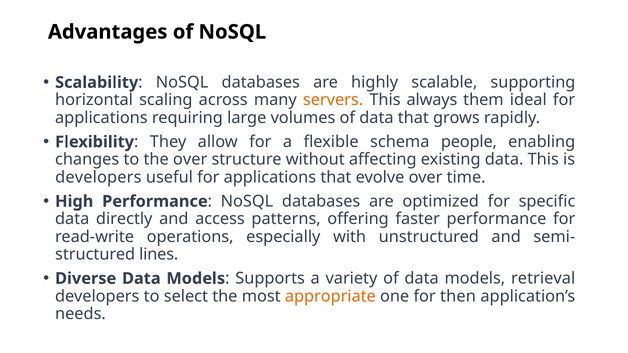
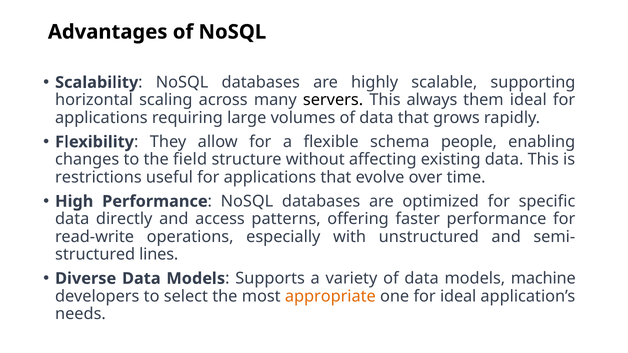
servers colour: orange -> black (333, 100)
the over: over -> field (190, 160)
developers: developers -> restrictions (98, 177)
retrieval: retrieval -> machine (543, 279)
for then: then -> ideal (458, 296)
